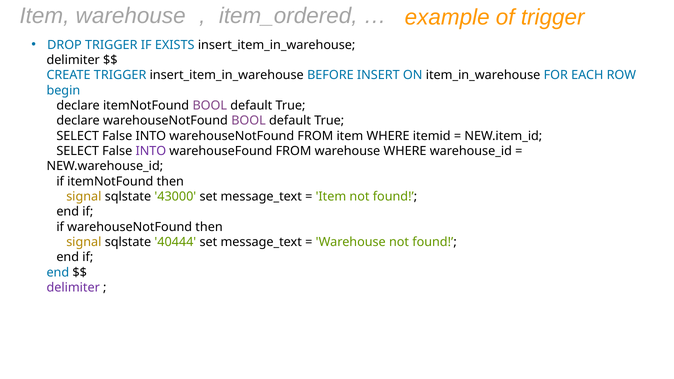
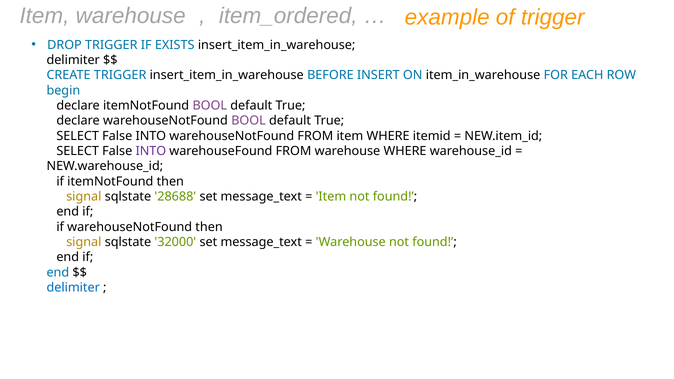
43000: 43000 -> 28688 (175, 197)
40444: 40444 -> 32000 (175, 242)
delimiter colour: purple -> blue (73, 288)
